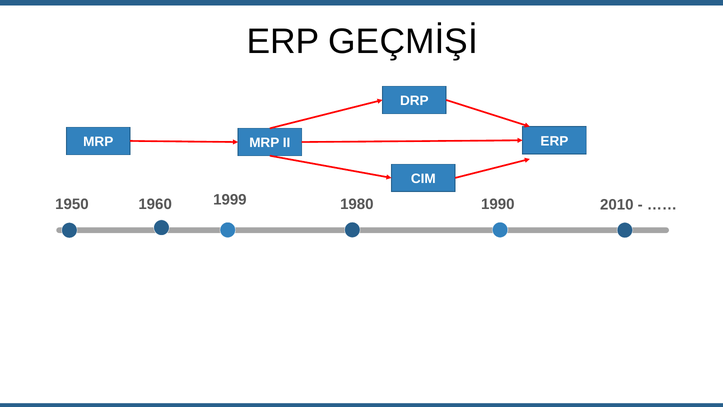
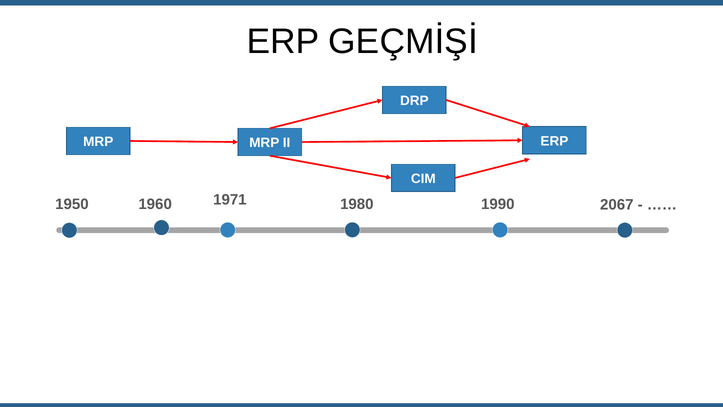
1999: 1999 -> 1971 (230, 200)
2010: 2010 -> 2067 (617, 205)
